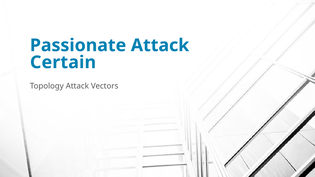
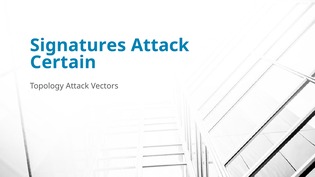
Passionate: Passionate -> Signatures (78, 45)
